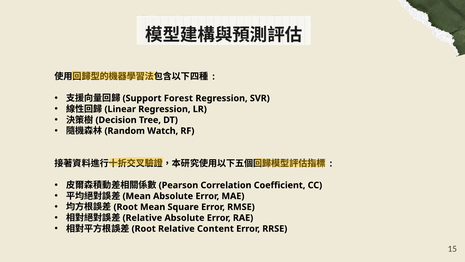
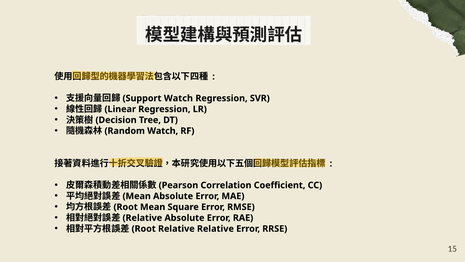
Forest: Forest -> Watch (178, 98)
Relative Content: Content -> Relative (215, 228)
